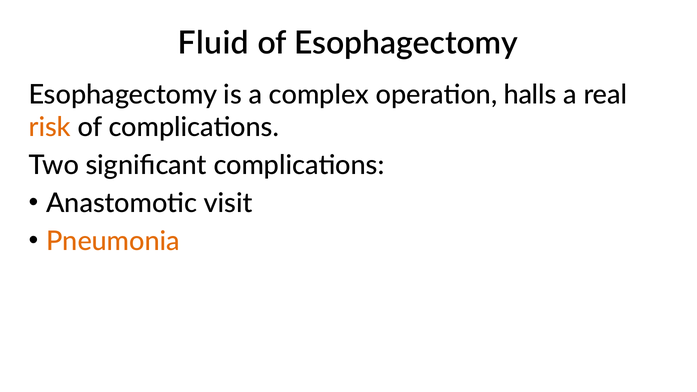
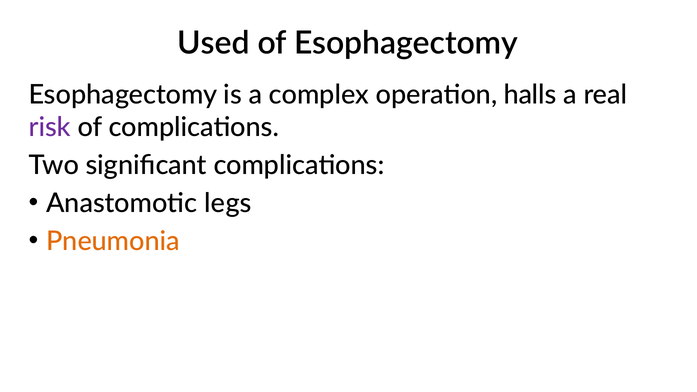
Fluid: Fluid -> Used (213, 43)
risk colour: orange -> purple (50, 127)
visit: visit -> legs (228, 203)
